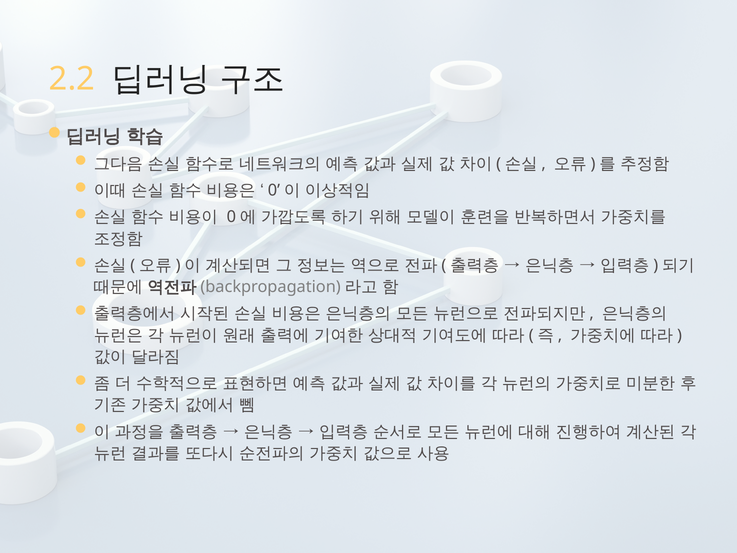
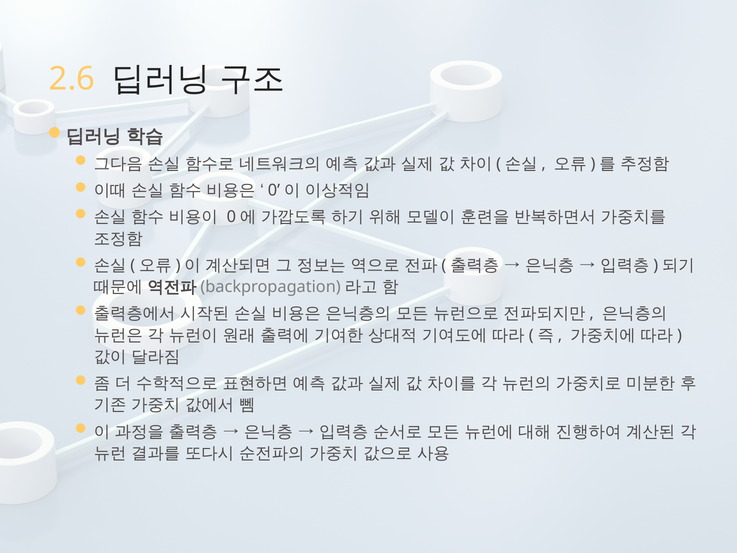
2.2: 2.2 -> 2.6 (72, 79)
